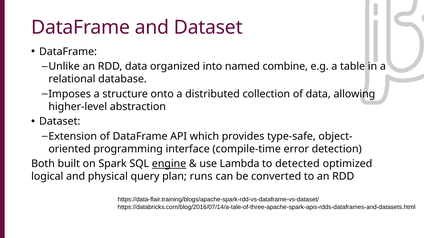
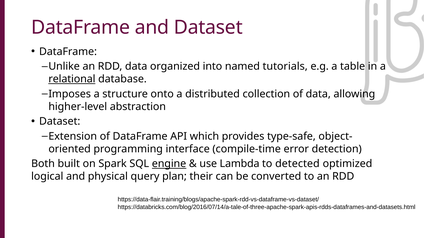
combine: combine -> tutorials (285, 67)
relational underline: none -> present (72, 79)
runs: runs -> their (201, 177)
